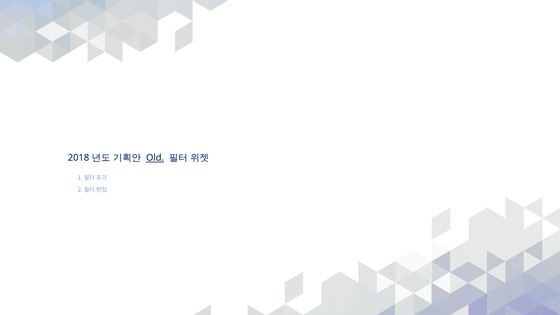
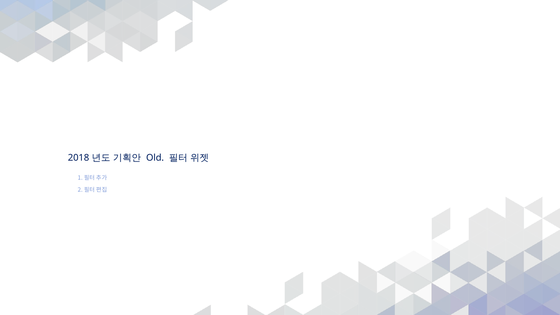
Old underline: present -> none (155, 158)
